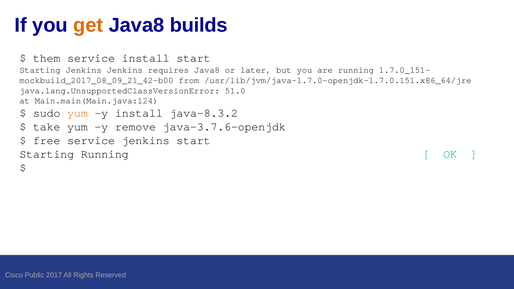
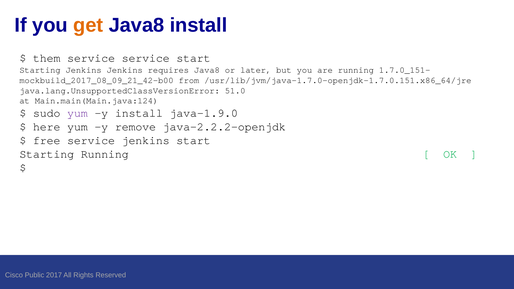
Java8 builds: builds -> install (199, 25)
service install: install -> service (146, 58)
yum colour: orange -> purple (77, 113)
java-8.3.2: java-8.3.2 -> java-1.9.0 (204, 113)
take: take -> here (47, 127)
java-3.7.6-openjdk: java-3.7.6-openjdk -> java-2.2.2-openjdk (224, 127)
